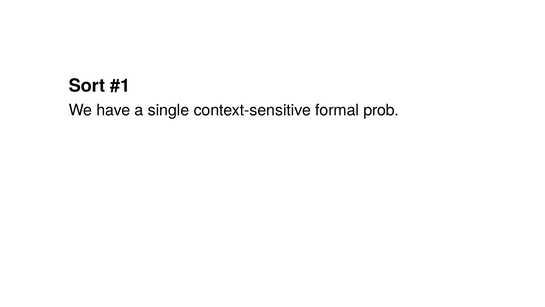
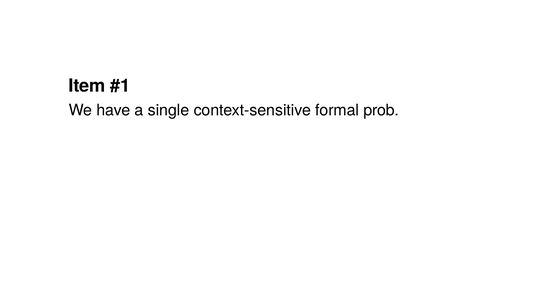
Sort: Sort -> Item (87, 86)
